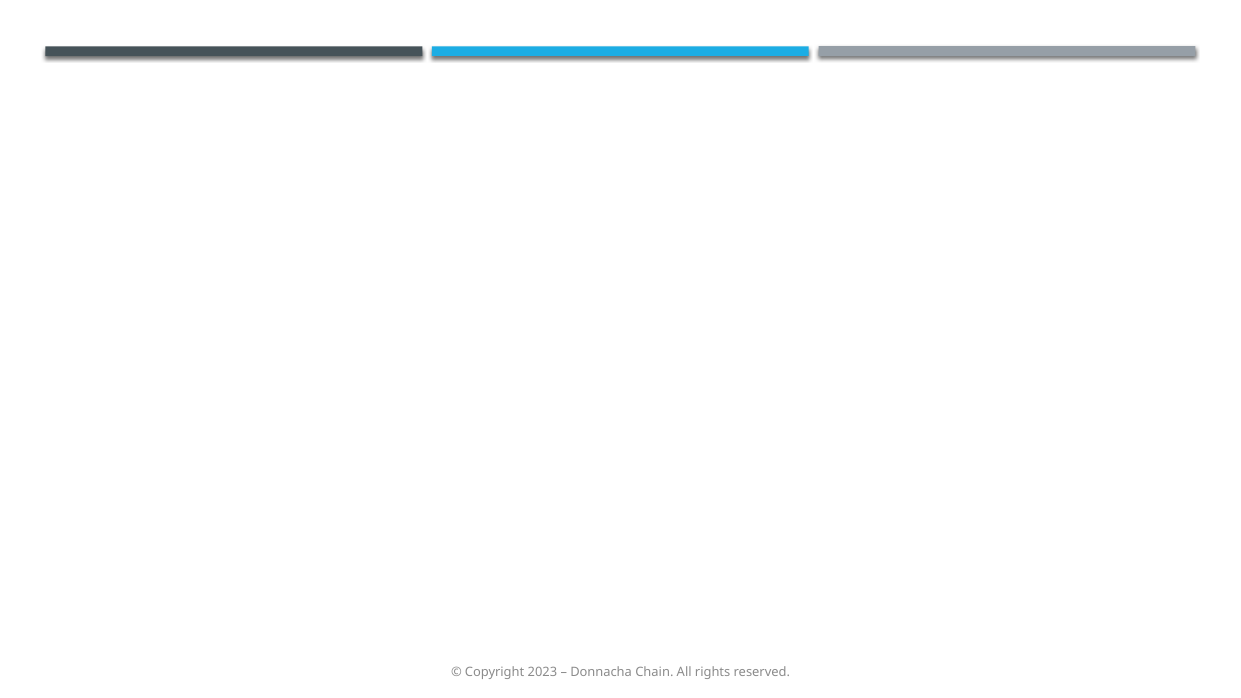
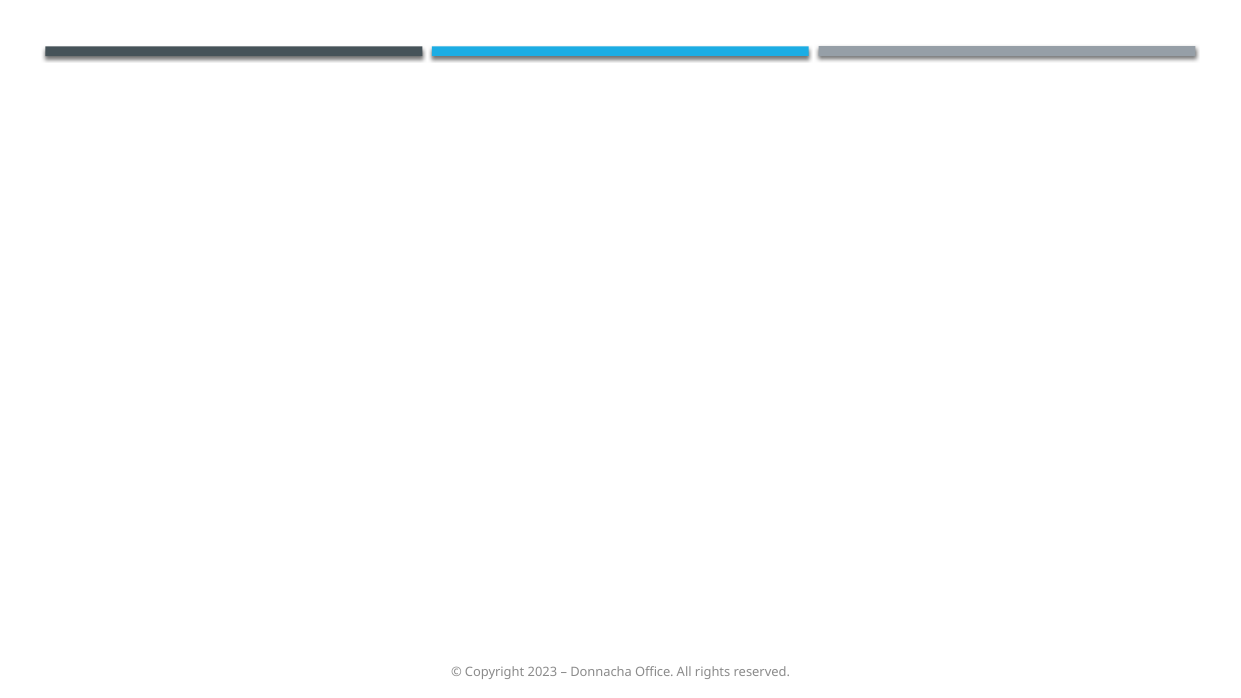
Chain: Chain -> Office (654, 672)
